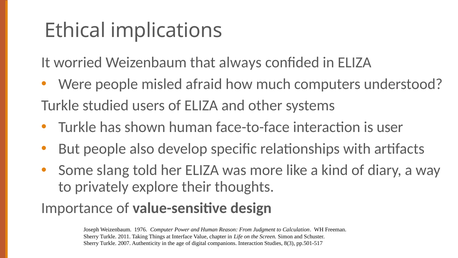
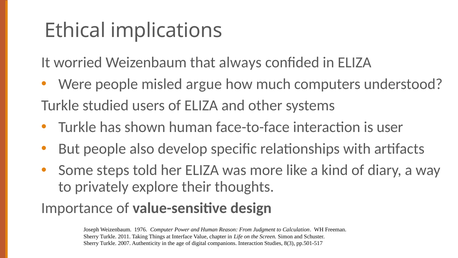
afraid: afraid -> argue (204, 84)
slang: slang -> steps (113, 170)
